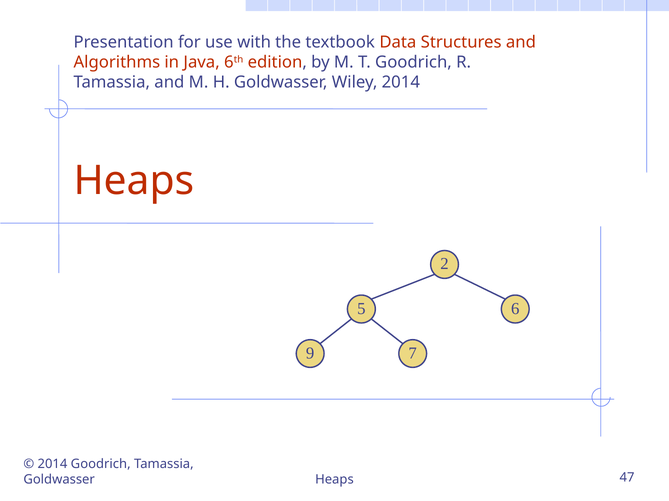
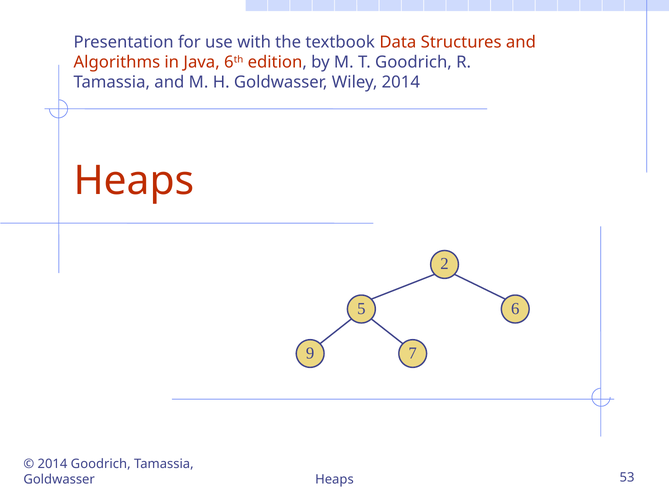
47: 47 -> 53 (627, 478)
